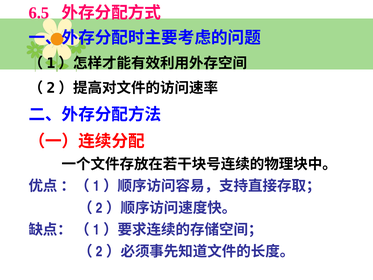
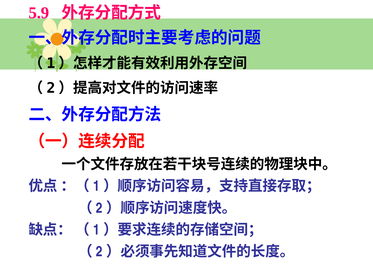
6.5: 6.5 -> 5.9 (39, 13)
